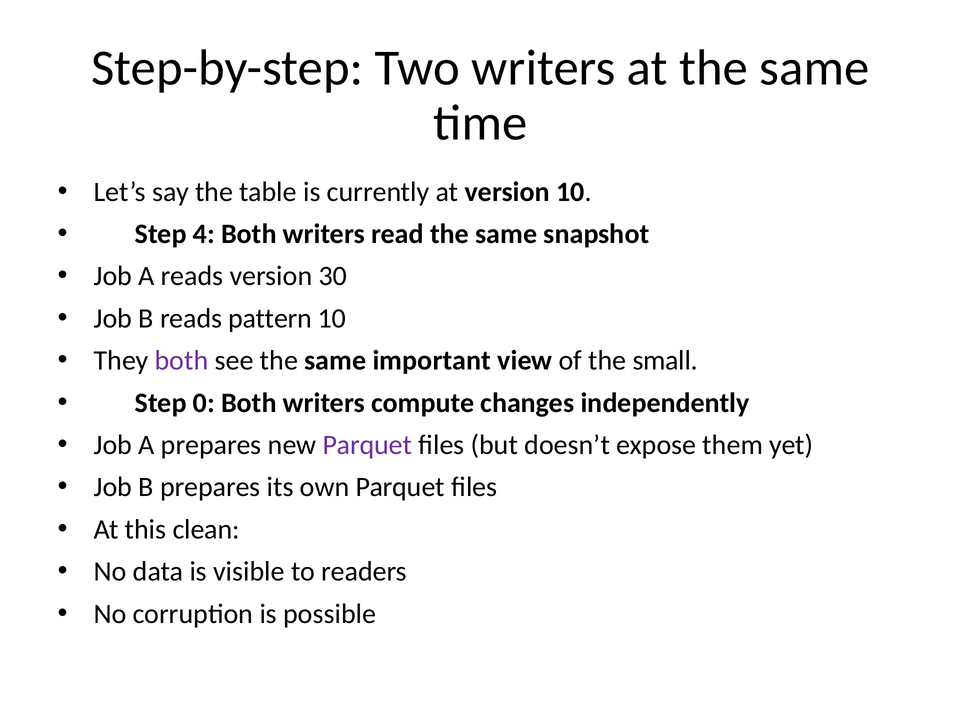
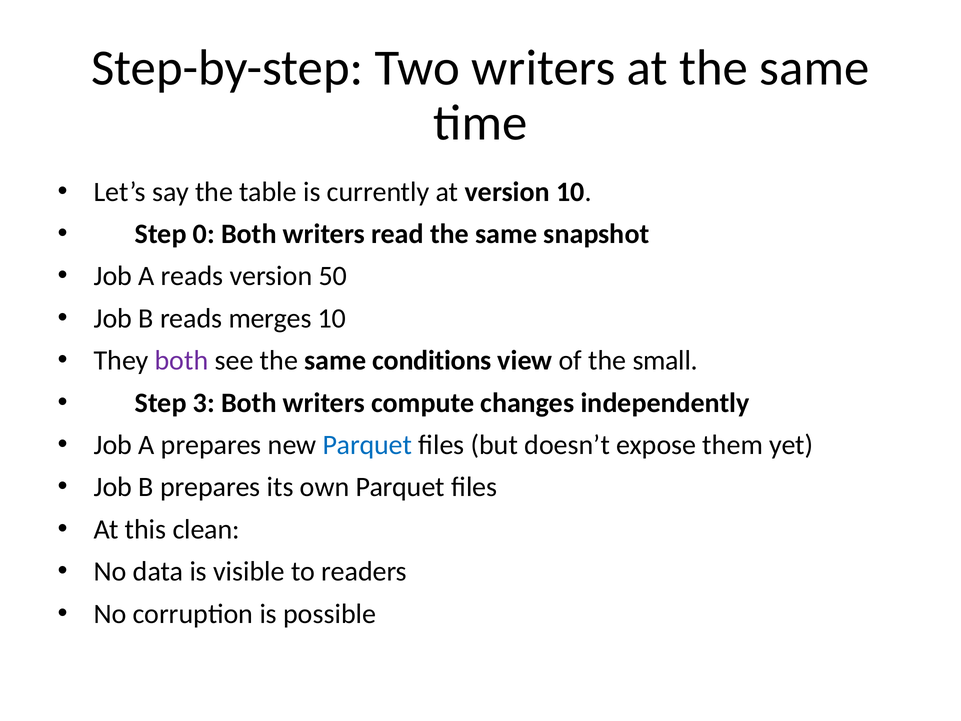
4: 4 -> 0 (204, 234)
30: 30 -> 50 (333, 276)
pattern: pattern -> merges (270, 318)
important: important -> conditions (432, 361)
0: 0 -> 3 (204, 403)
Parquet colour: purple -> blue (367, 445)
